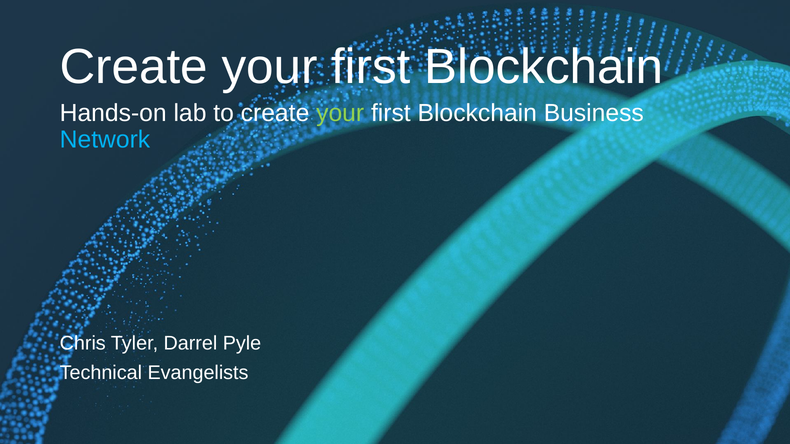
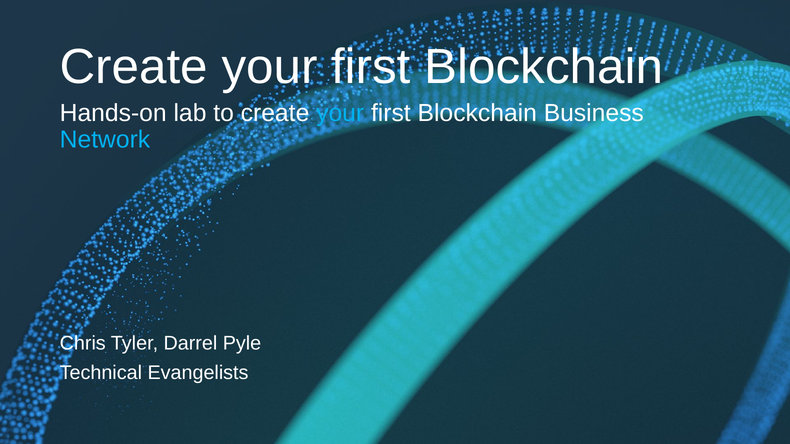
your colour: light green -> light blue (340, 113)
